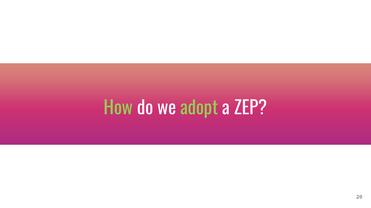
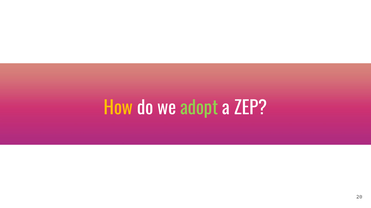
How colour: light green -> yellow (118, 109)
